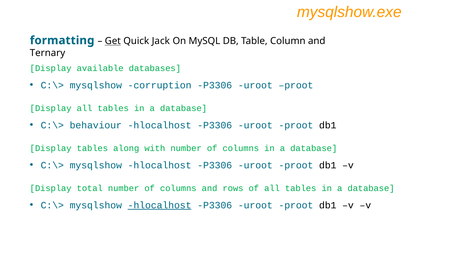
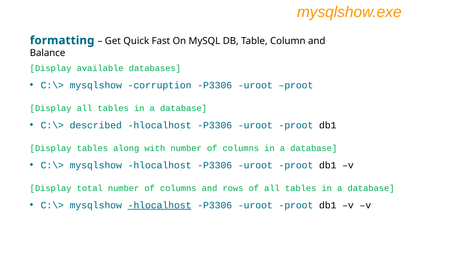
Get underline: present -> none (113, 41)
Jack: Jack -> Fast (161, 41)
Ternary: Ternary -> Balance (48, 53)
behaviour: behaviour -> described (96, 125)
